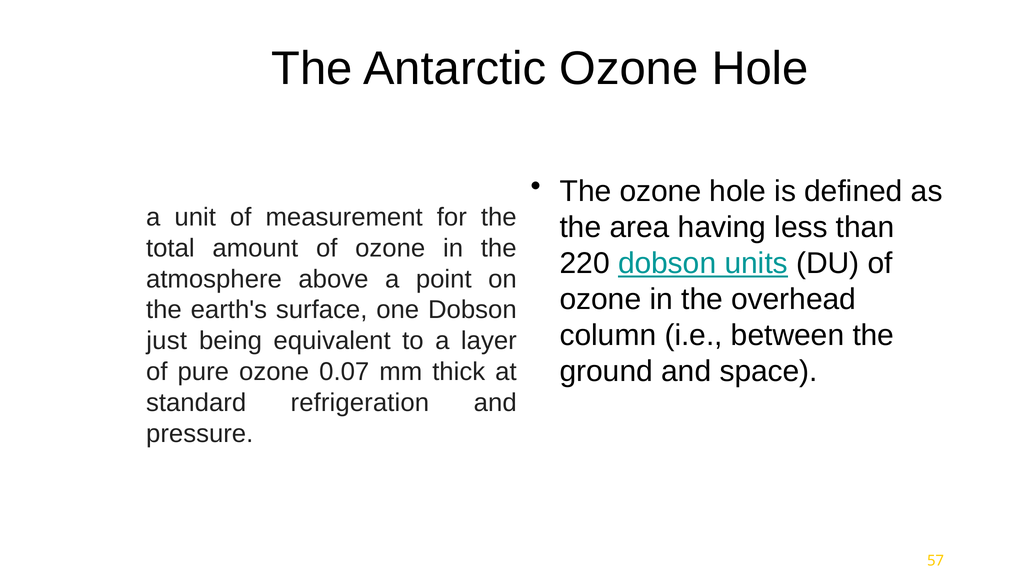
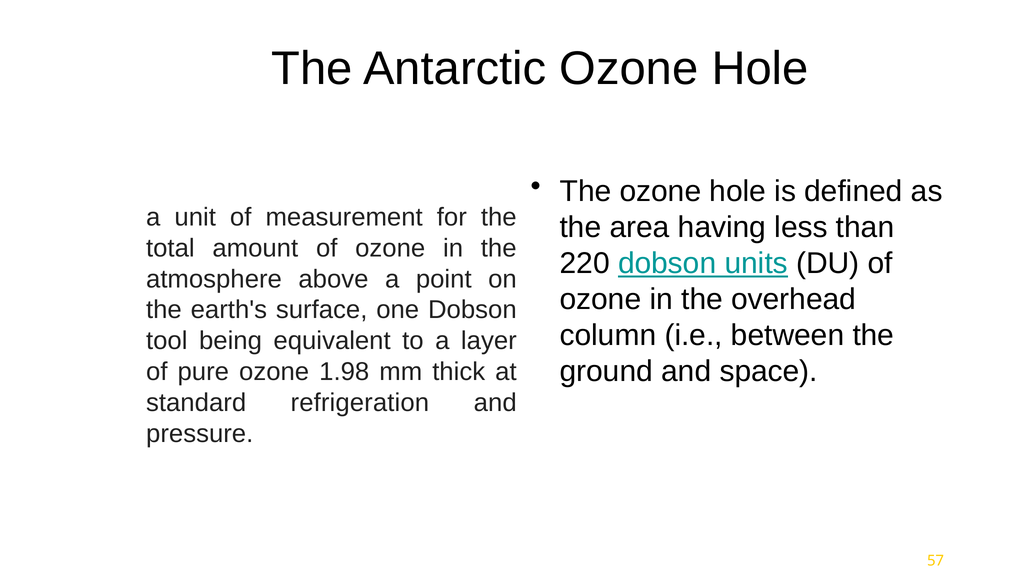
just: just -> tool (167, 341)
0.07: 0.07 -> 1.98 (344, 372)
